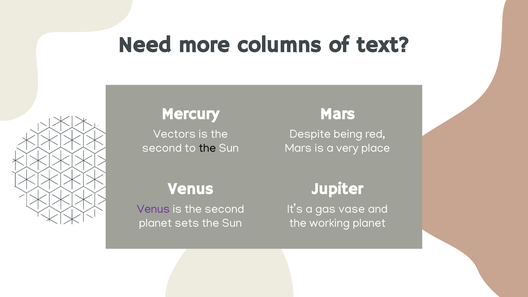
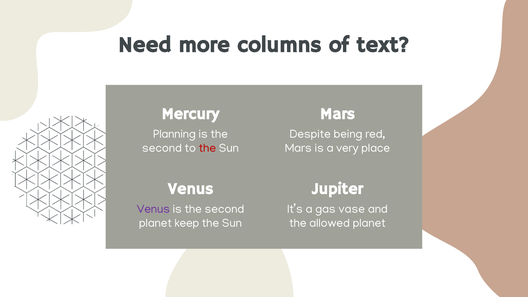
Vectors: Vectors -> Planning (174, 134)
the colour: black -> red (207, 148)
sets: sets -> keep (187, 223)
working: working -> allowed (330, 223)
